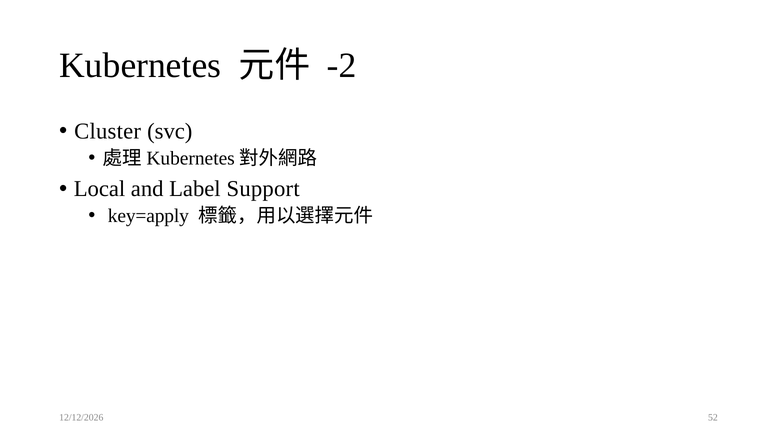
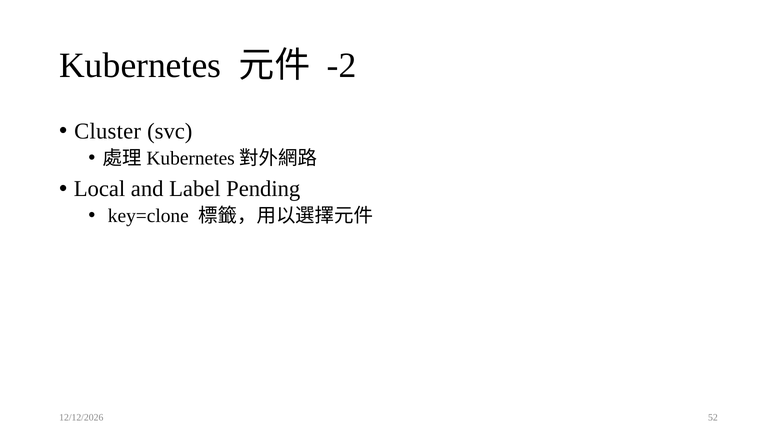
Support: Support -> Pending (263, 189)
key=apply: key=apply -> key=clone (148, 216)
